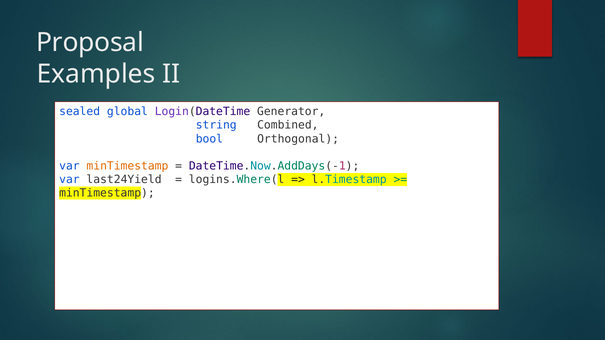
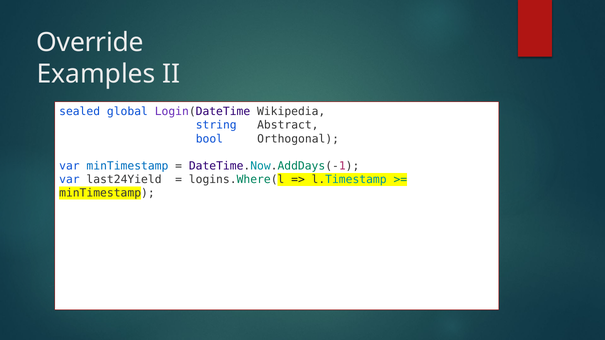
Proposal: Proposal -> Override (90, 42)
Generator: Generator -> Wikipedia (291, 112)
Combined: Combined -> Abstract (288, 125)
minTimestamp colour: orange -> blue (127, 166)
